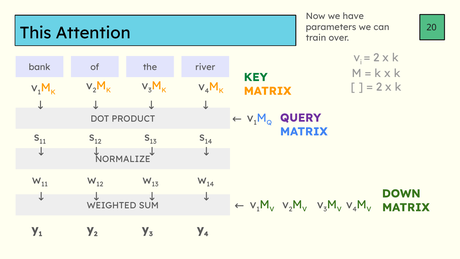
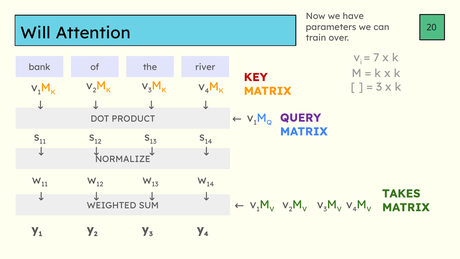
This: This -> Will (36, 33)
2: 2 -> 7 (376, 58)
KEY colour: green -> red (256, 77)
2: 2 -> 3 (379, 87)
DOWN: DOWN -> TAKES (401, 193)
